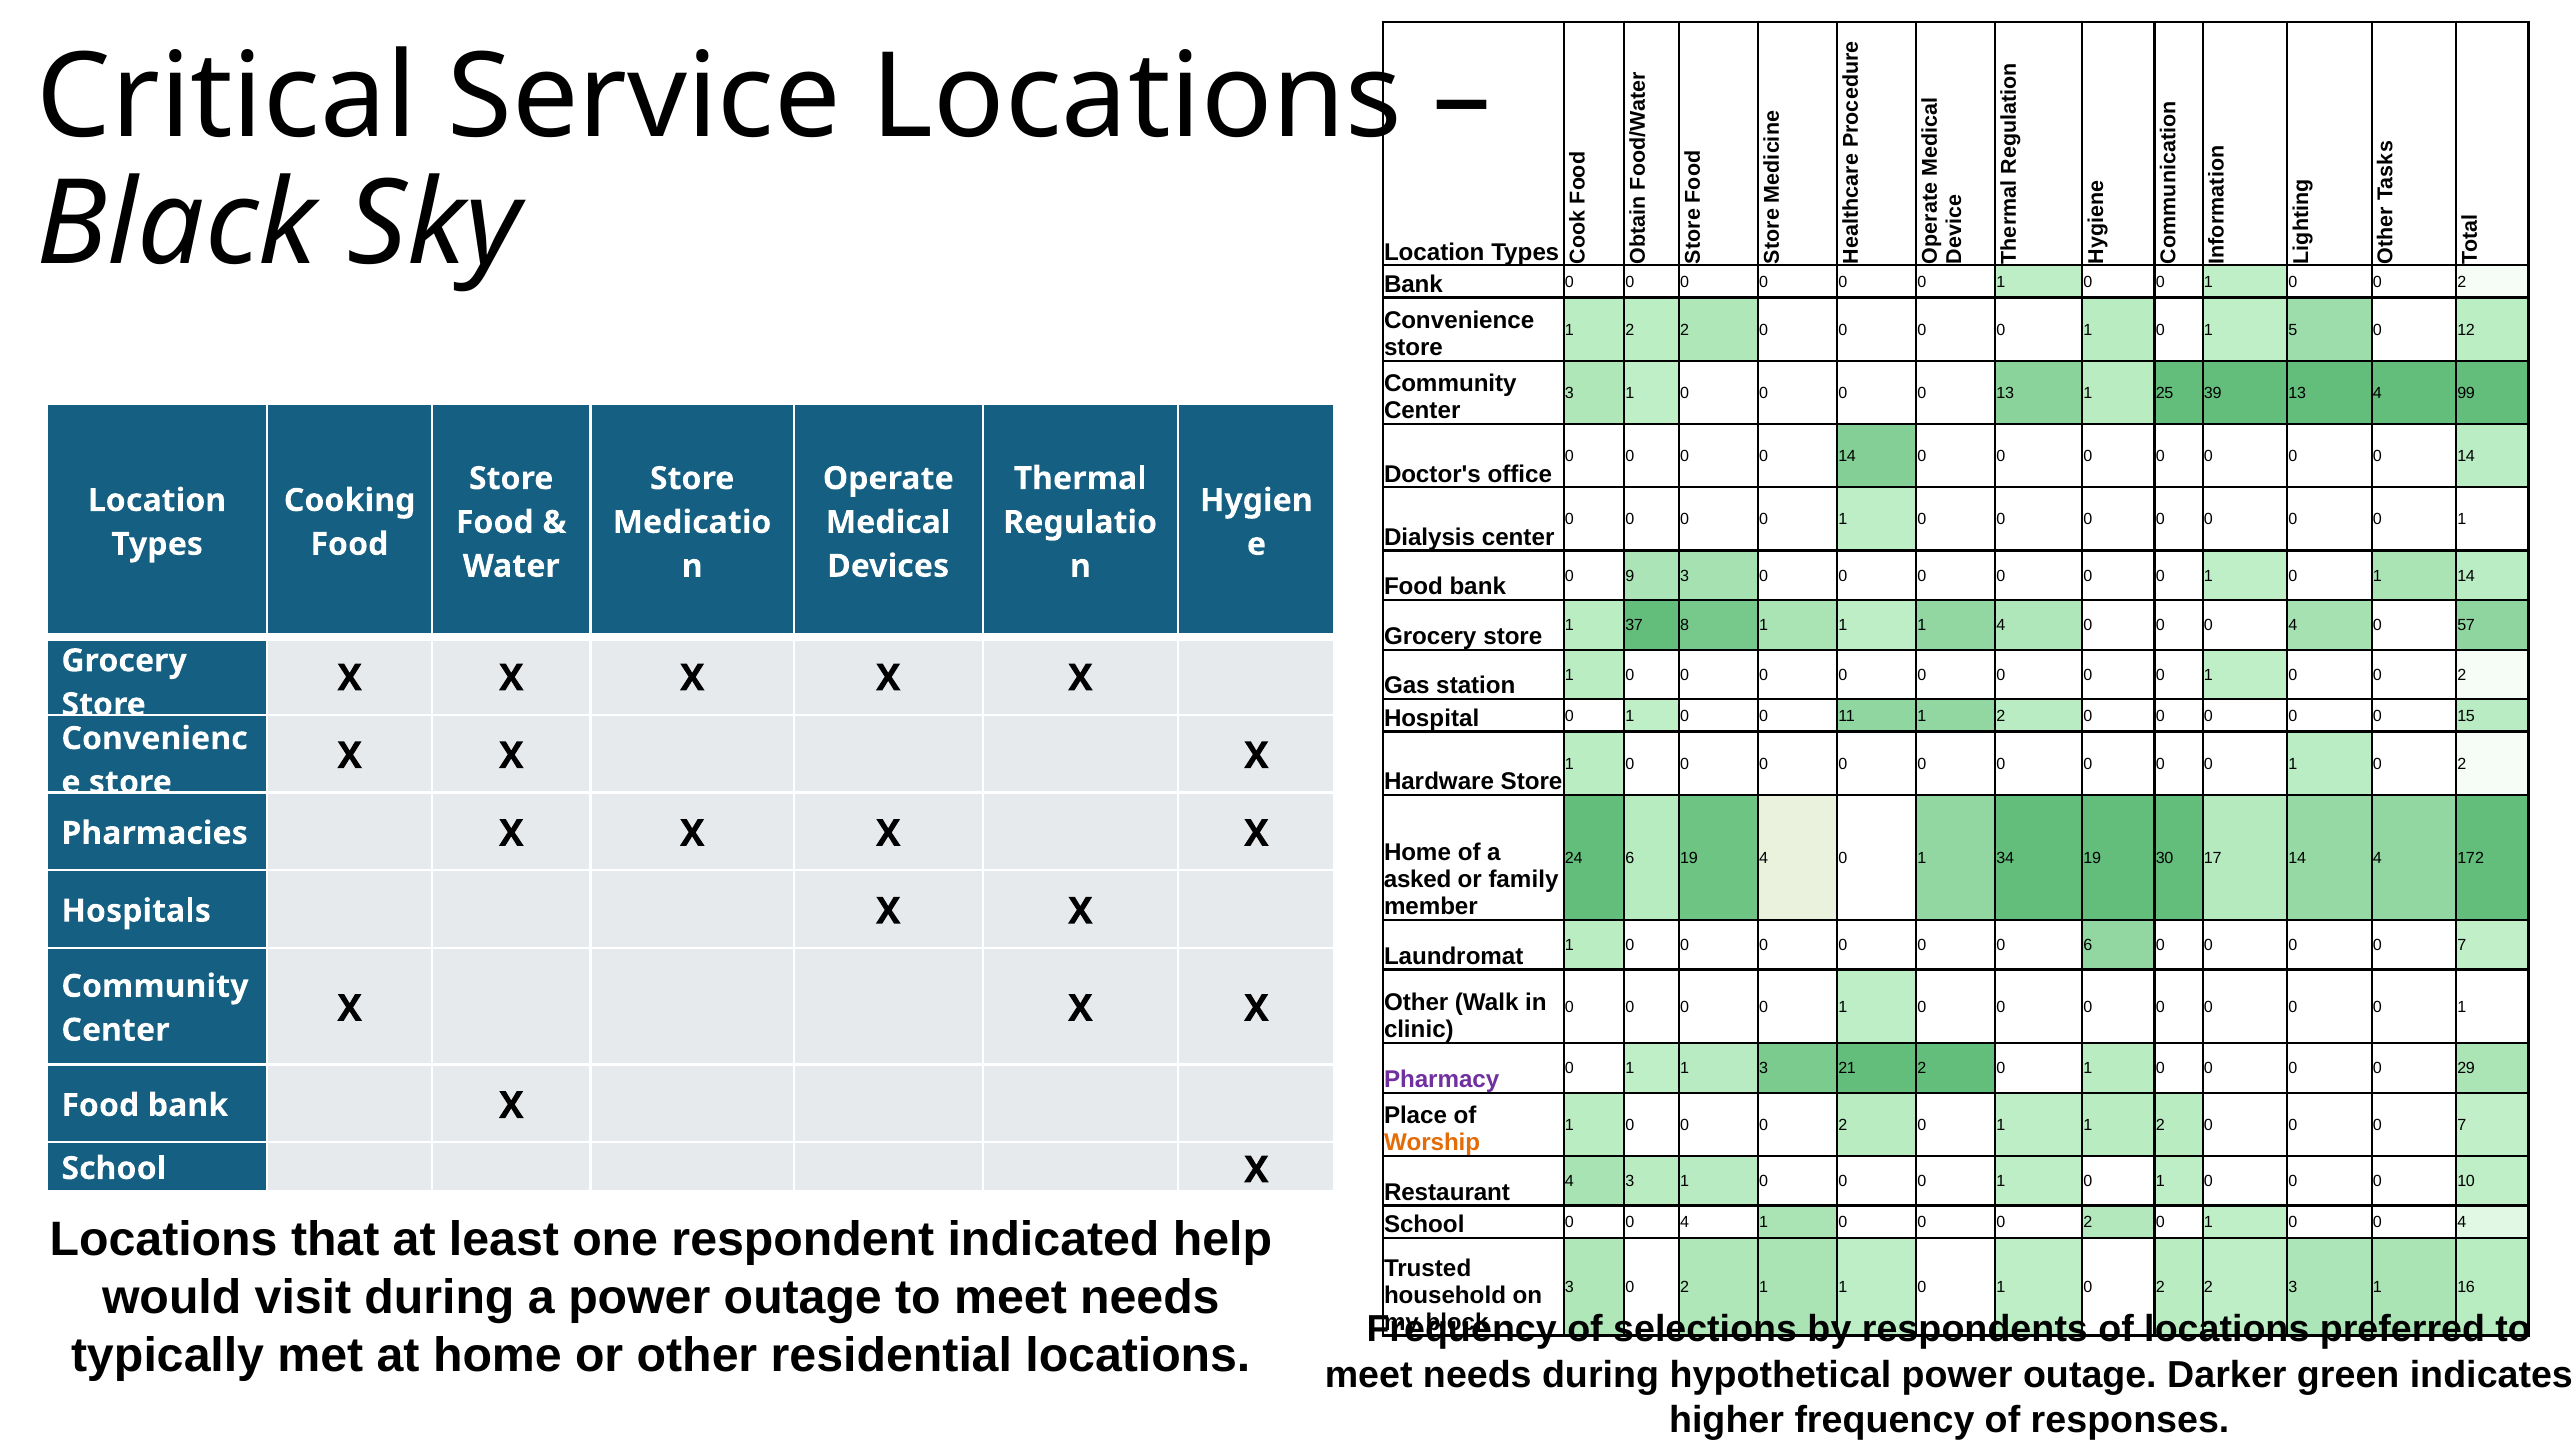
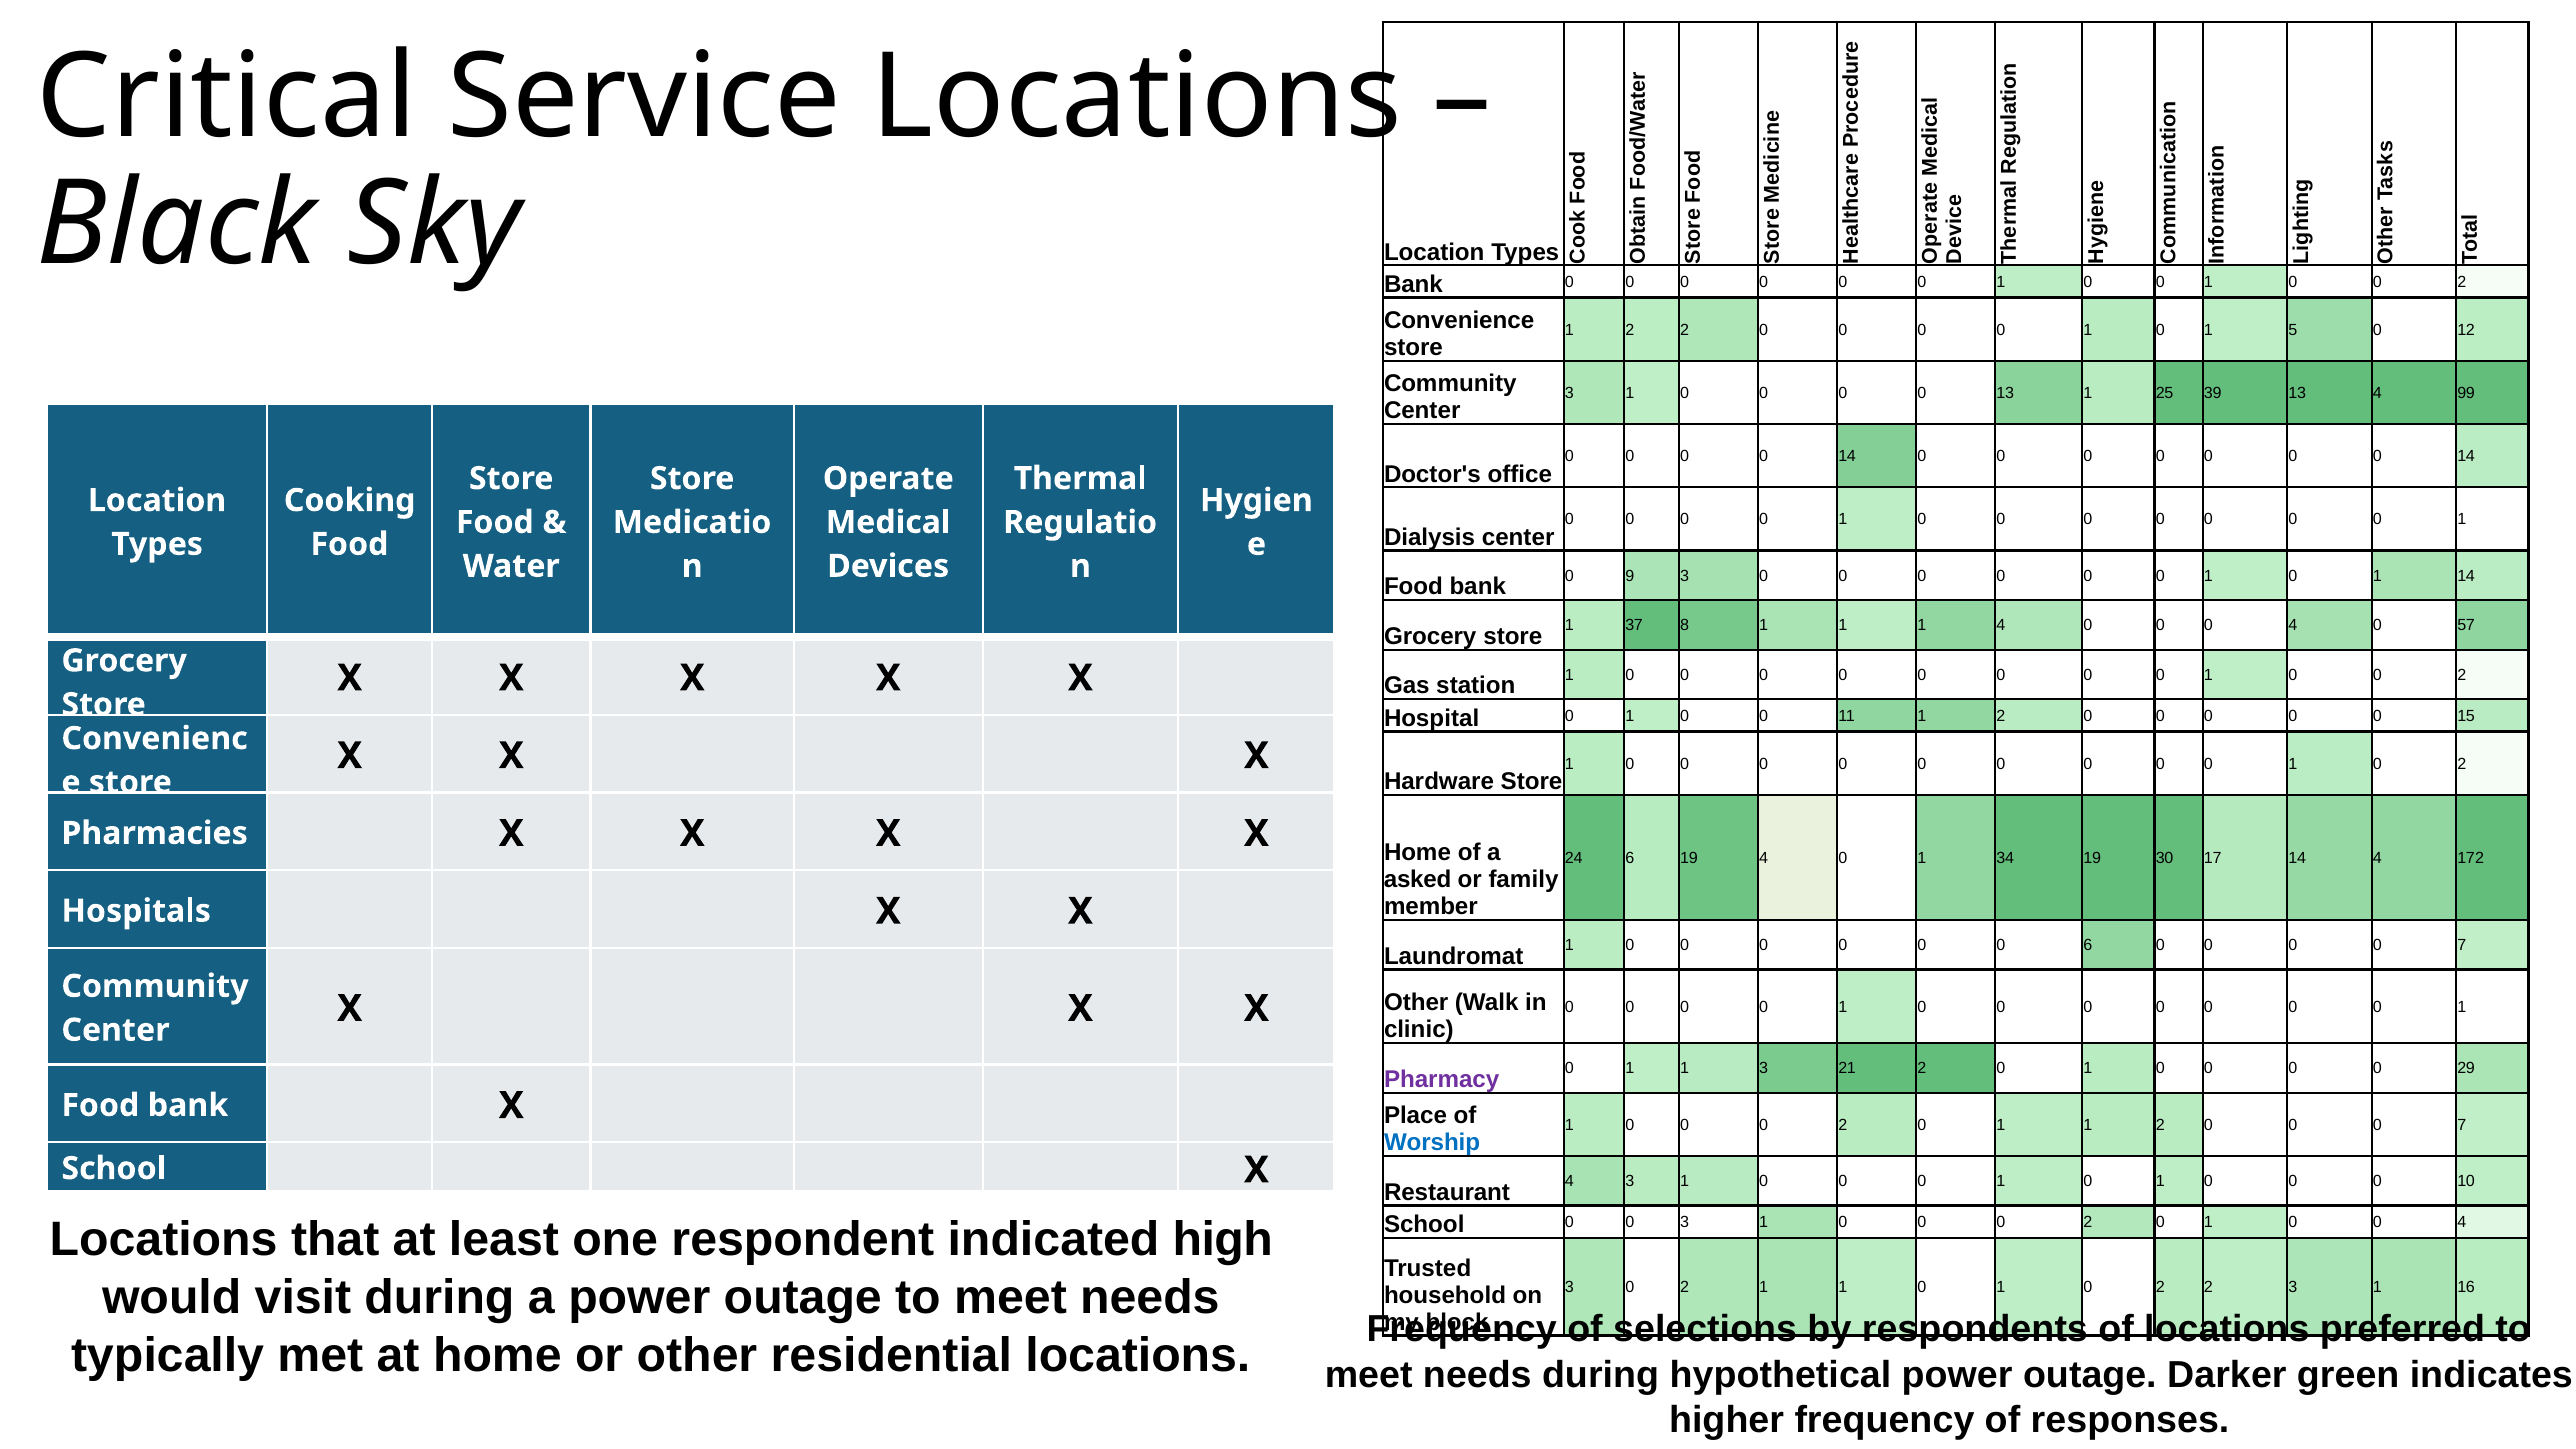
Worship colour: orange -> blue (1432, 1143)
School 0 0 4: 4 -> 3 (1685, 1222)
help: help -> high (1223, 1239)
